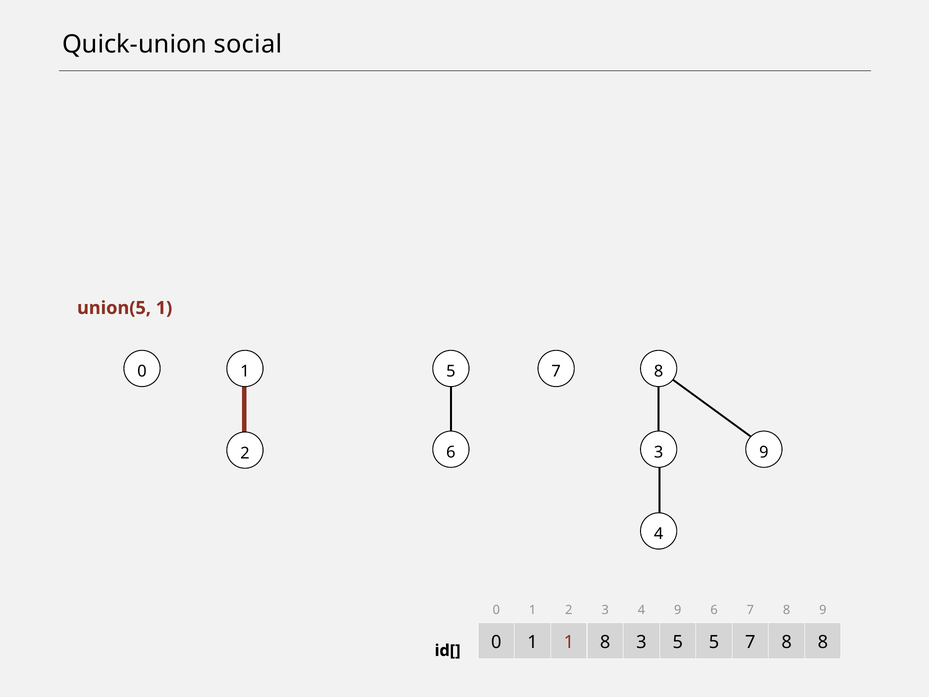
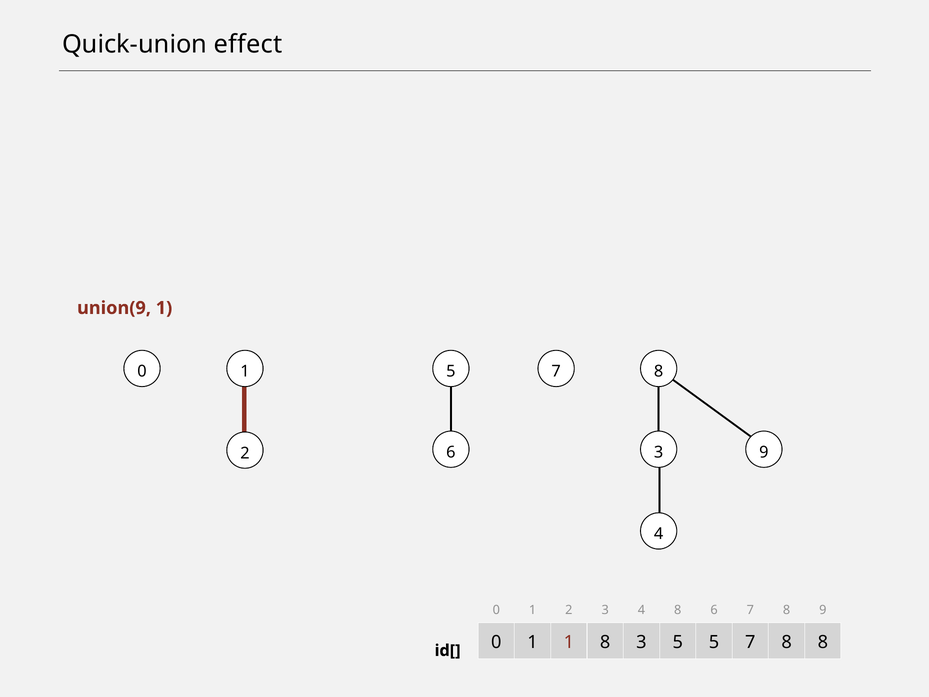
social: social -> effect (248, 45)
union(5: union(5 -> union(9 (114, 308)
9: 9 -> 8 (678, 610)
